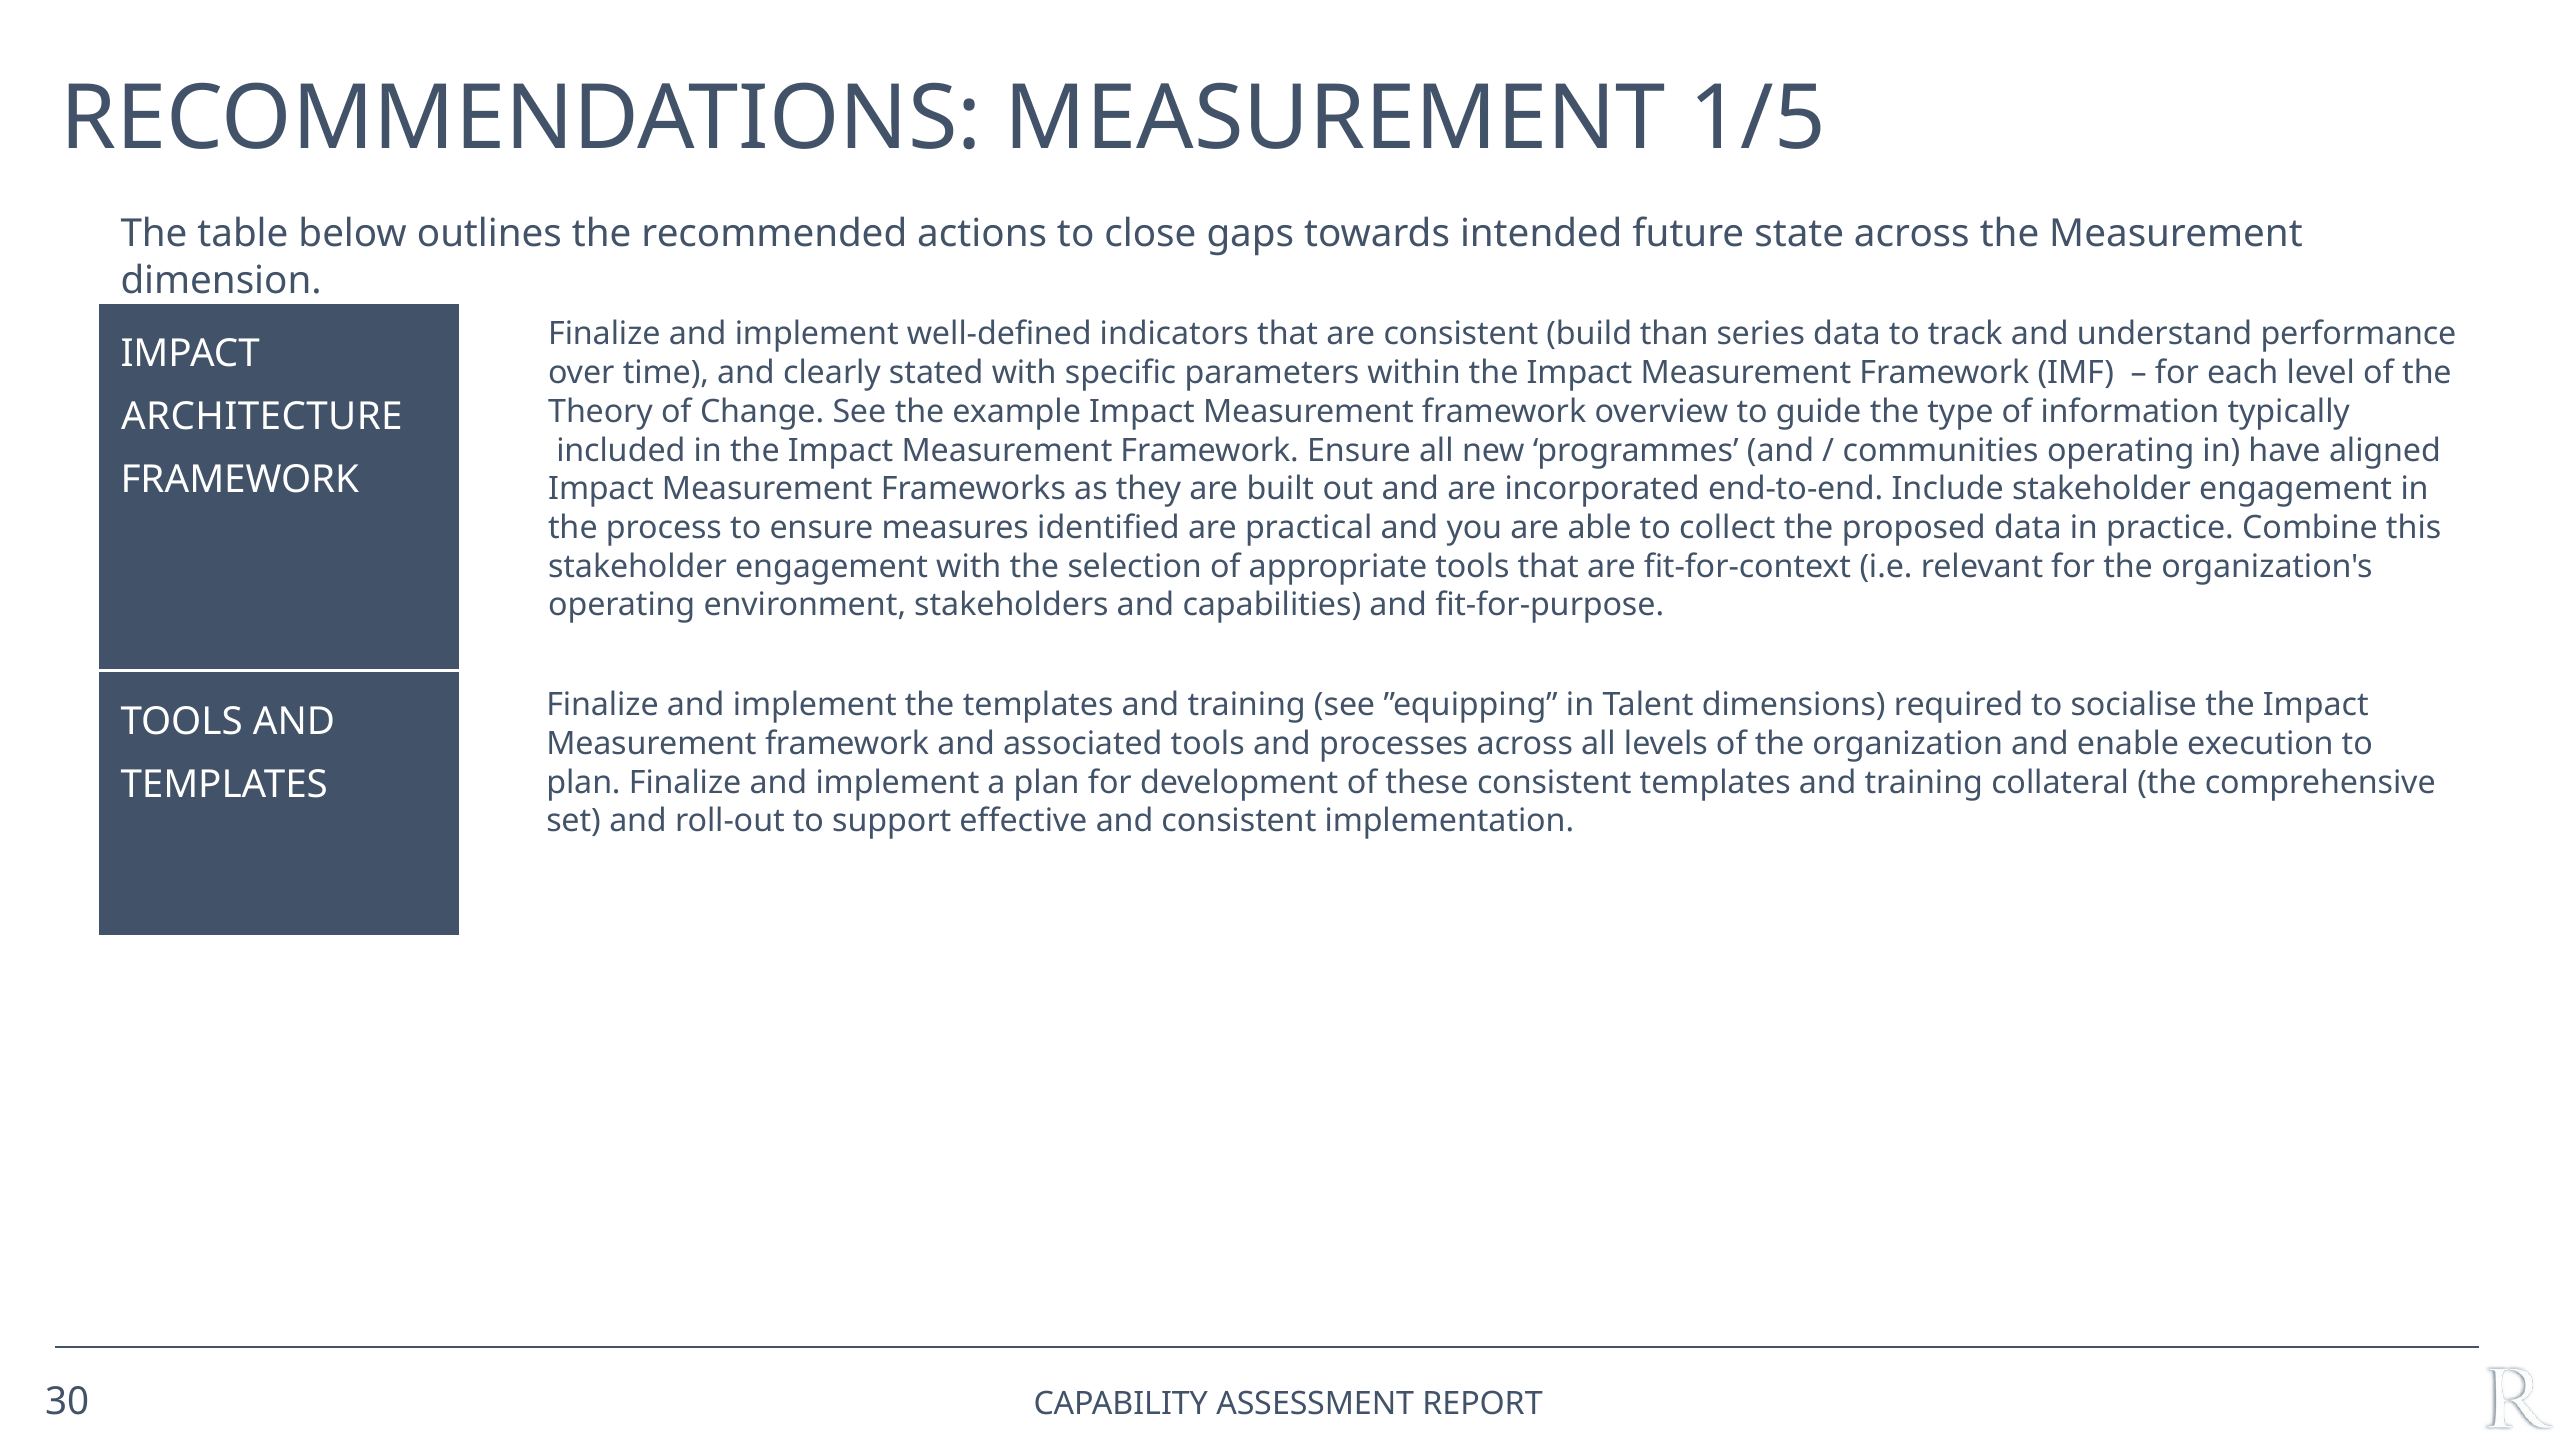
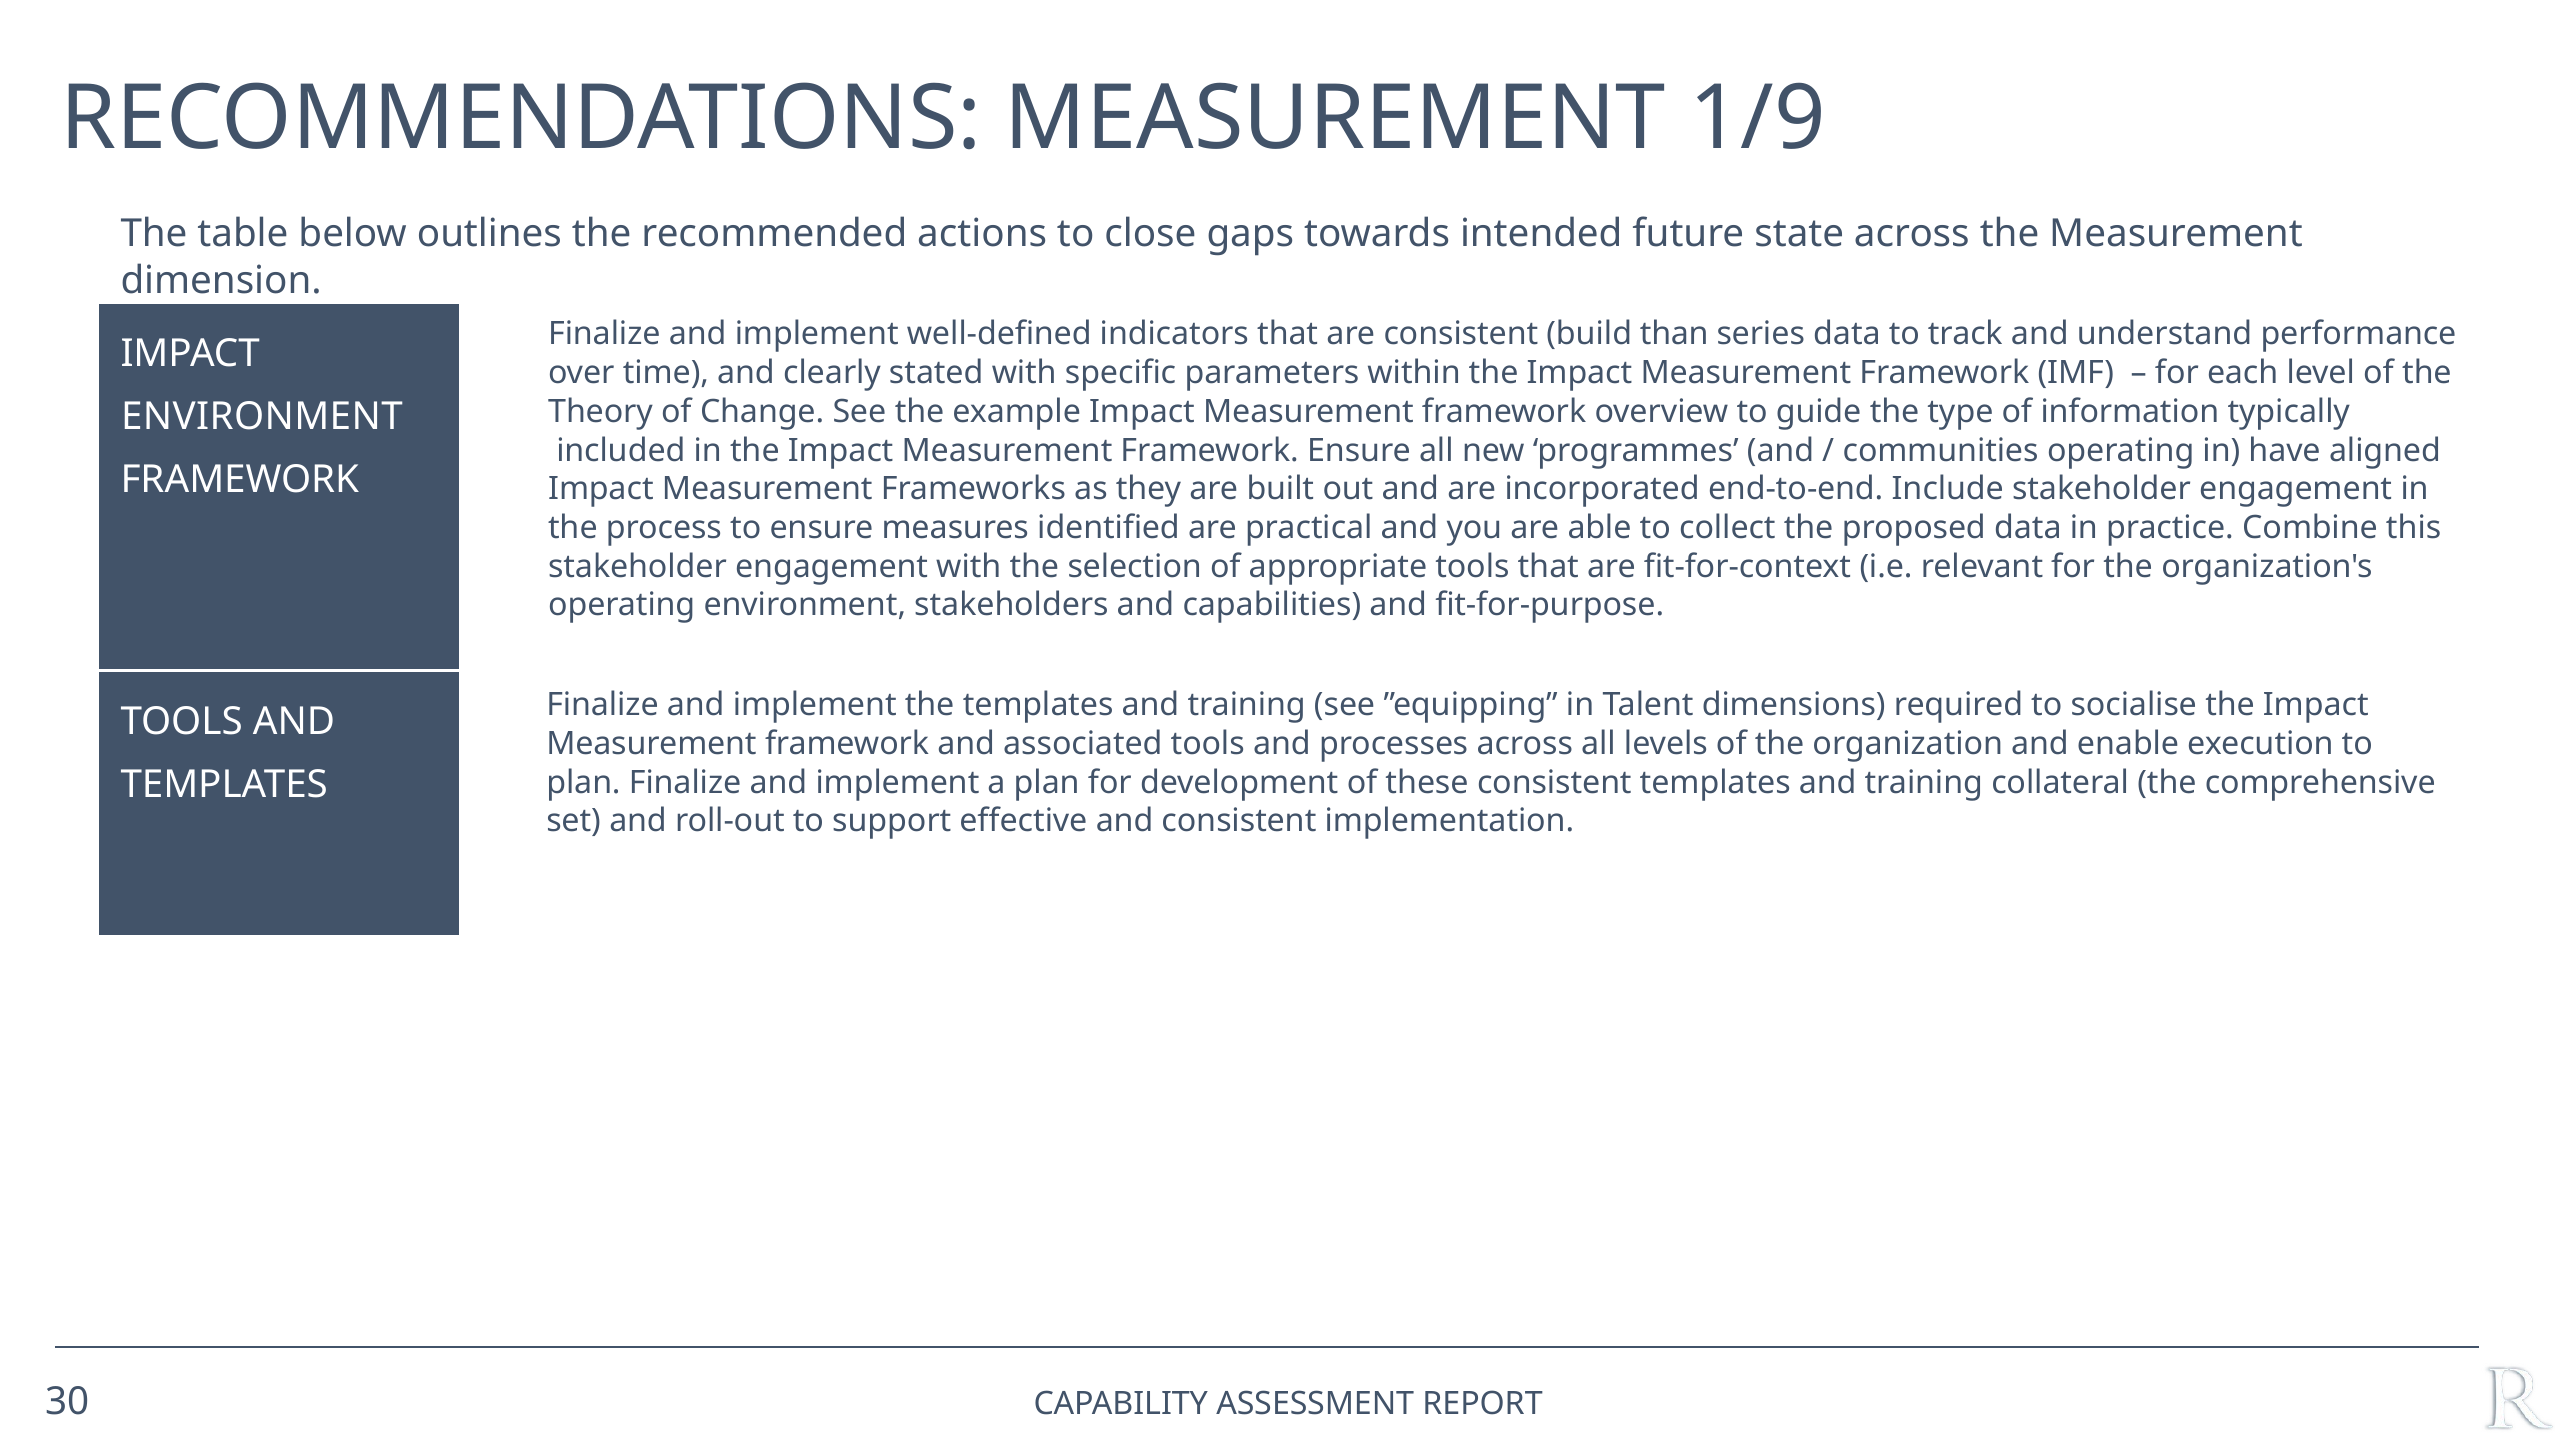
1/5: 1/5 -> 1/9 (1758, 119)
ARCHITECTURE: ARCHITECTURE -> ENVIRONMENT (262, 416)
